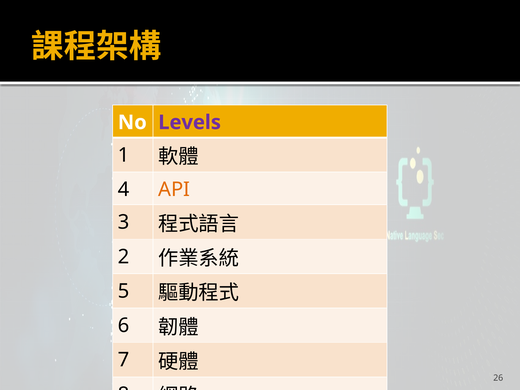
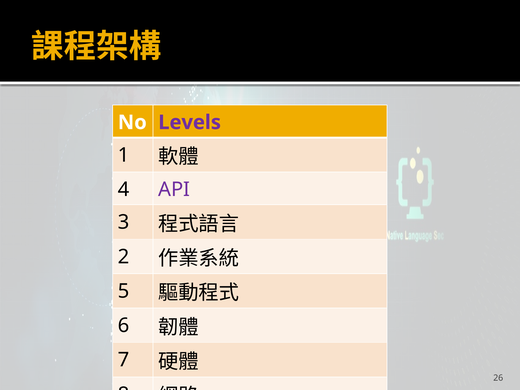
API colour: orange -> purple (174, 190)
